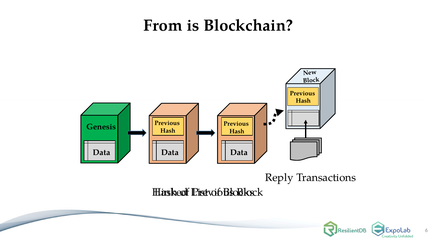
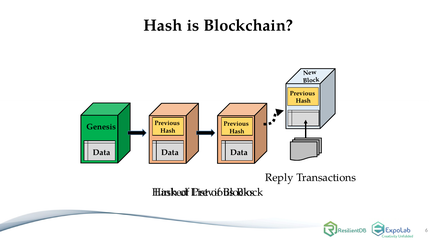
From: From -> Hash (163, 25)
